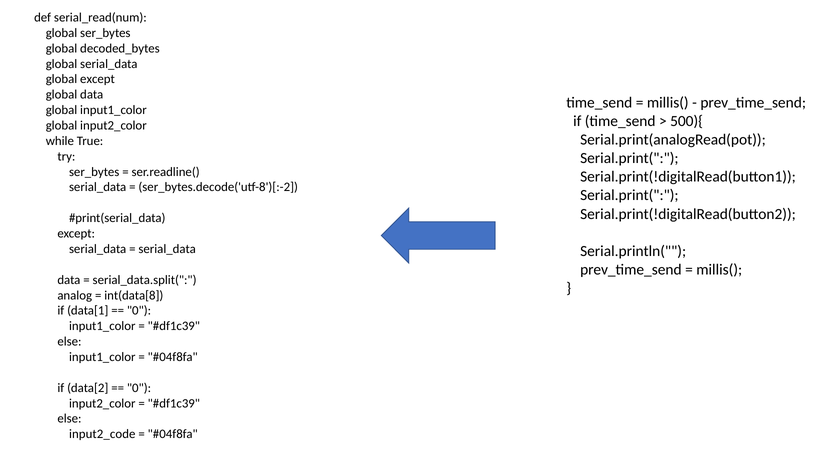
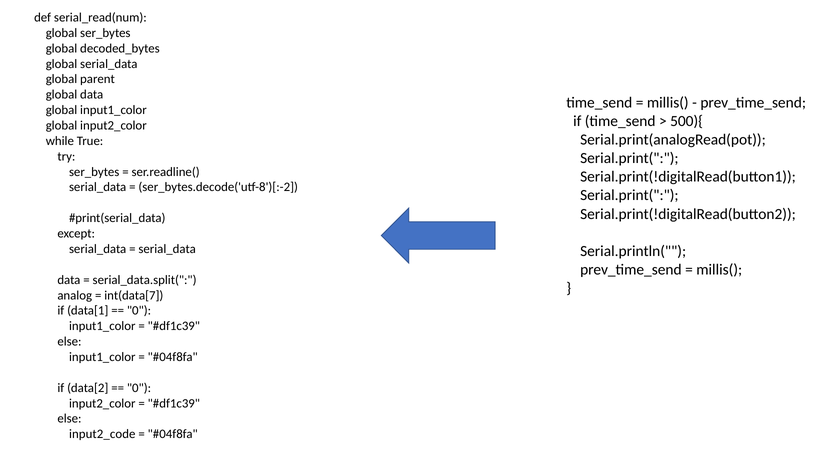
global except: except -> parent (98, 79)
int(data[8: int(data[8 -> int(data[7 (134, 295)
